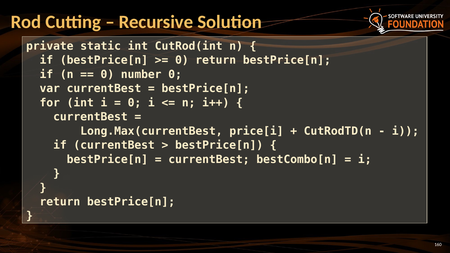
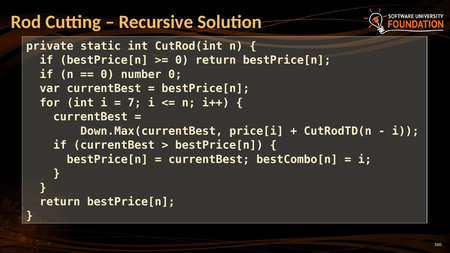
0: 0 -> 7 (134, 103)
Long.Max(currentBest: Long.Max(currentBest -> Down.Max(currentBest (151, 131)
